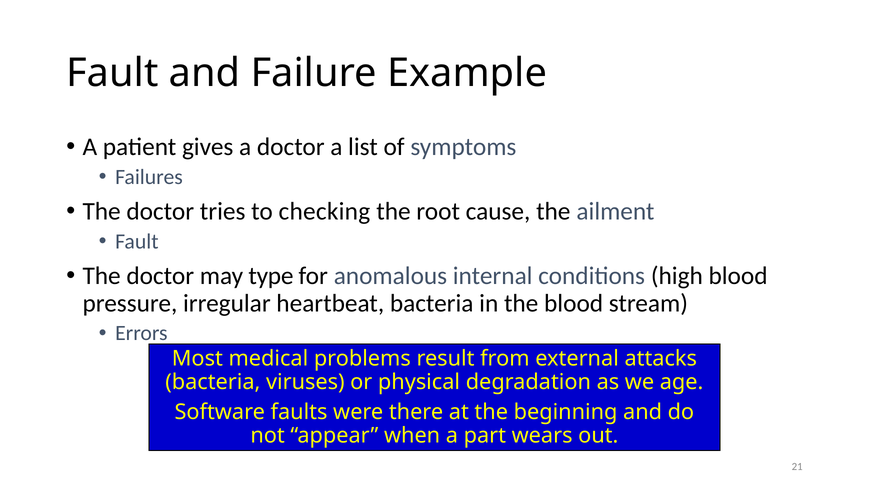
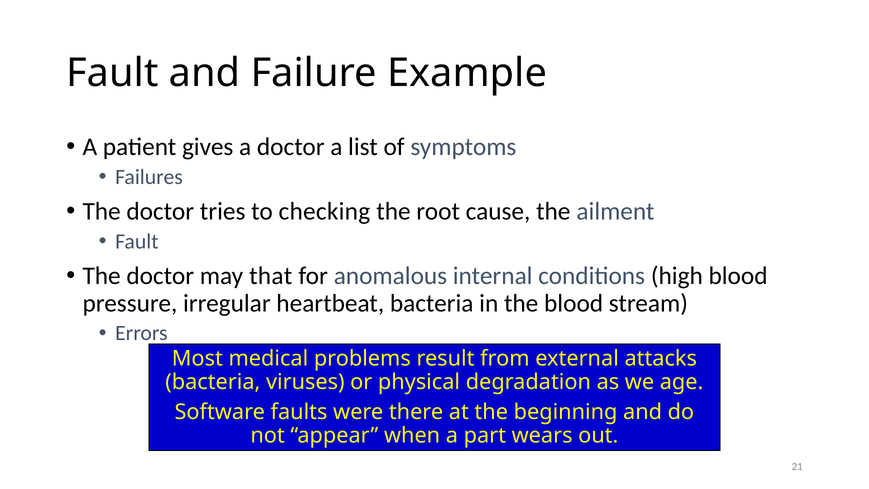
type: type -> that (271, 276)
